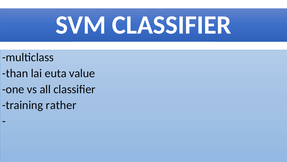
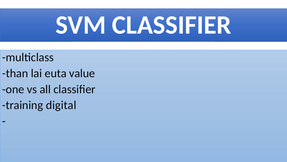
rather: rather -> digital (61, 105)
